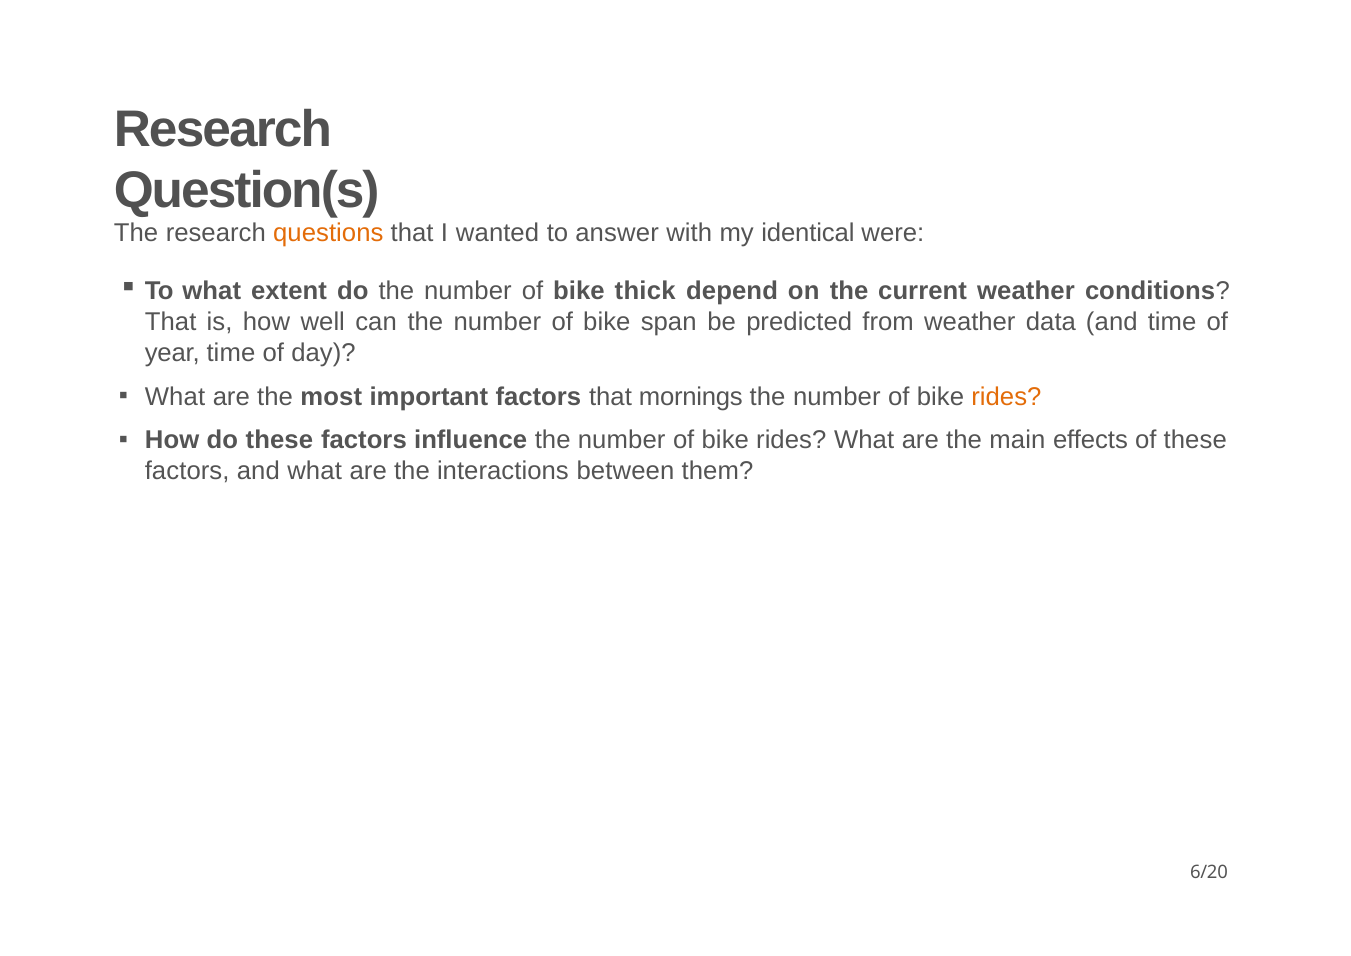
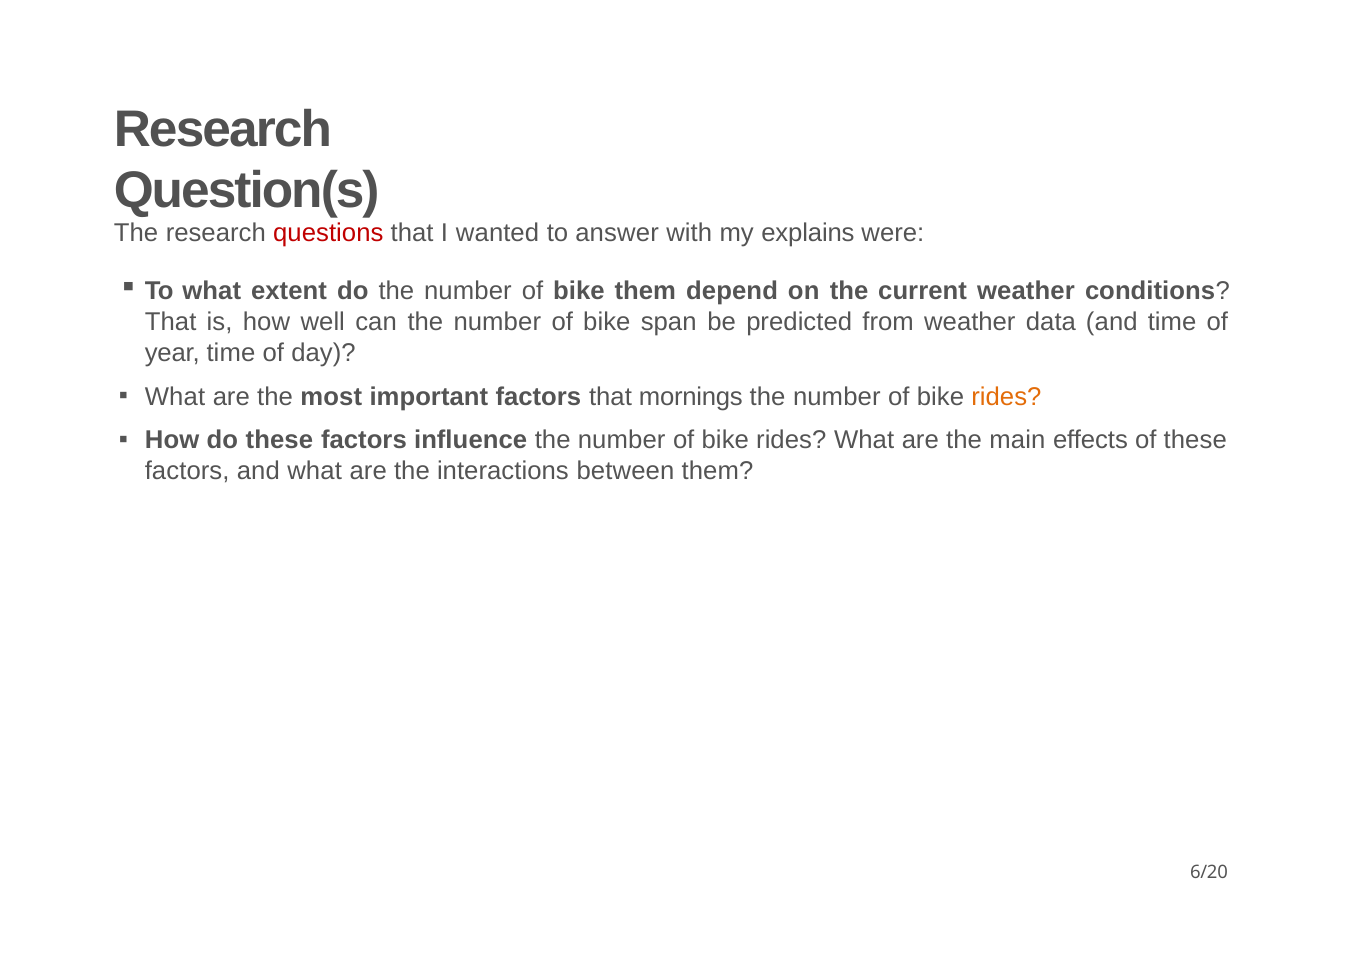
questions colour: orange -> red (328, 233)
identical: identical -> explains (808, 233)
bike thick: thick -> them (645, 291)
